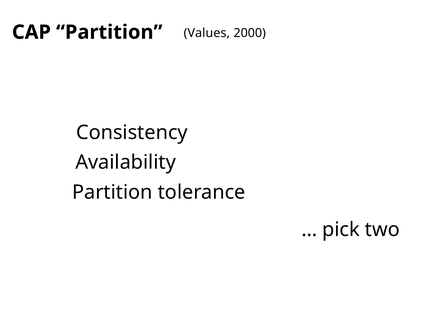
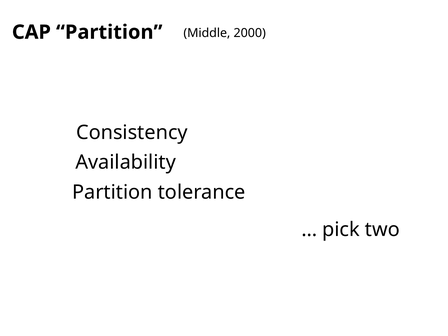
Values: Values -> Middle (207, 33)
